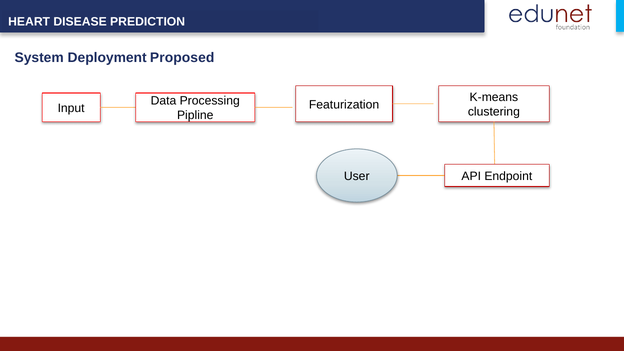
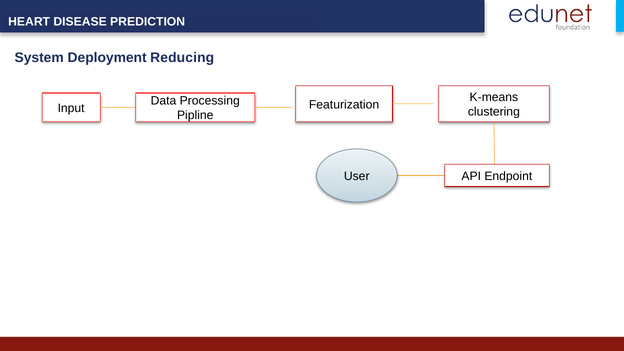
Proposed: Proposed -> Reducing (182, 58)
